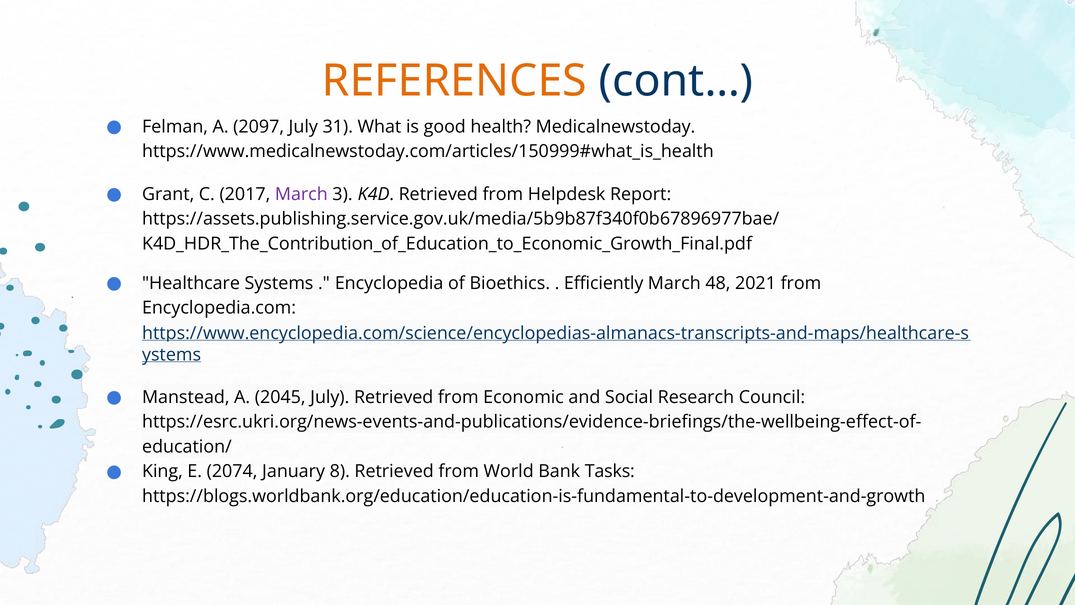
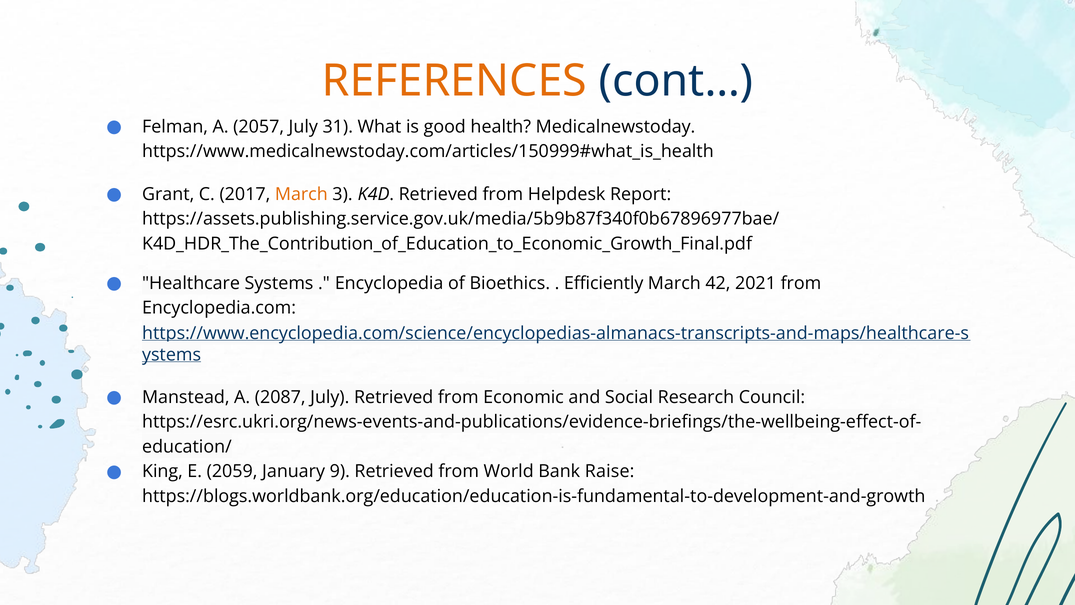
2097: 2097 -> 2057 (259, 127)
March colour: purple -> orange (301, 194)
48: 48 -> 42 (718, 283)
2045: 2045 -> 2087 (280, 397)
2074: 2074 -> 2059 (232, 471)
8: 8 -> 9 (340, 471)
Tasks: Tasks -> Raise (610, 471)
